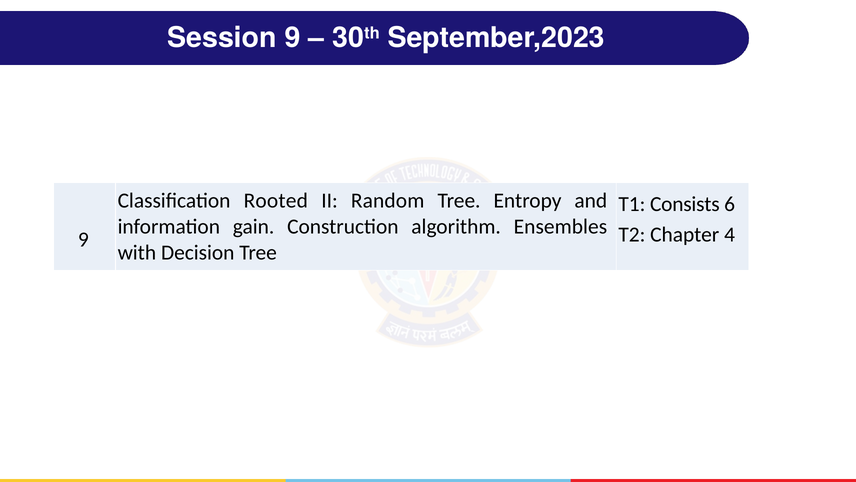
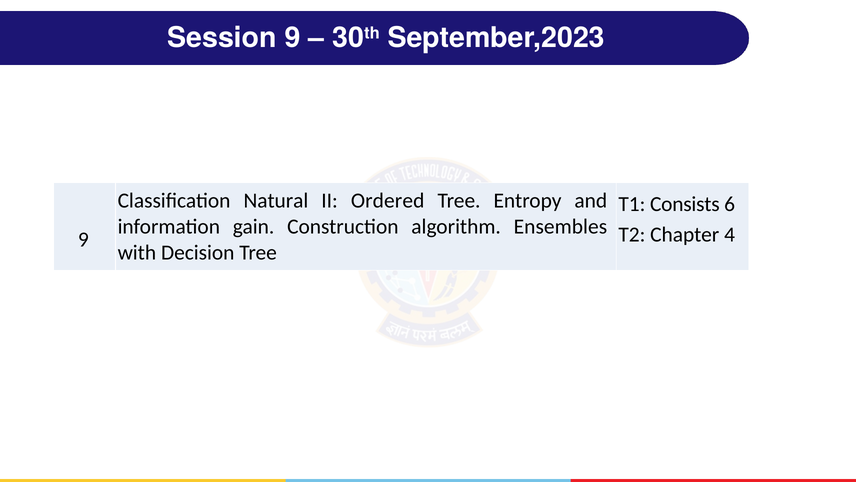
Rooted: Rooted -> Natural (276, 200)
Random: Random -> Ordered (388, 200)
